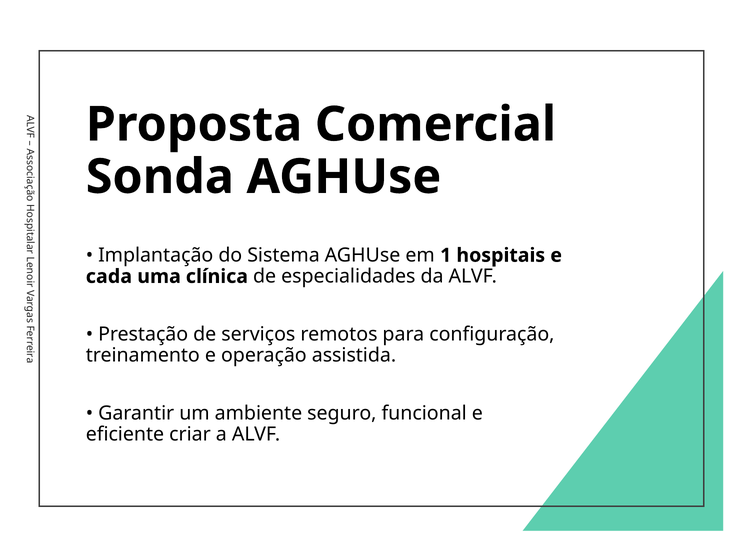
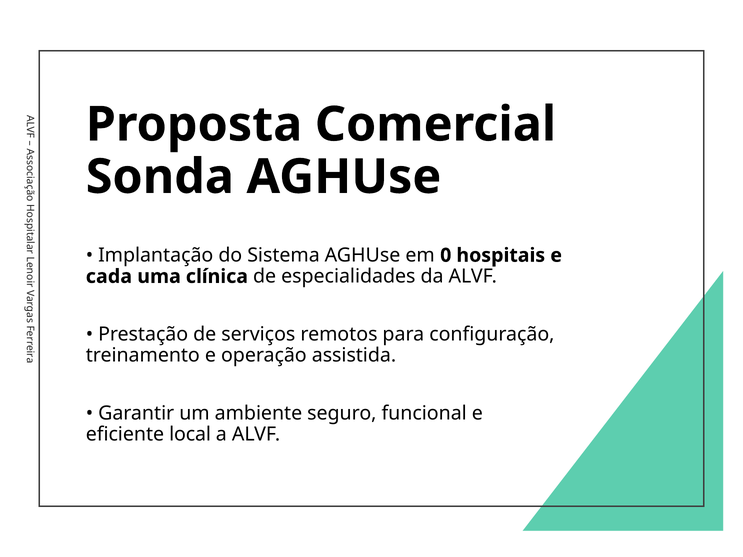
1: 1 -> 0 (446, 255)
criar: criar -> local (190, 434)
